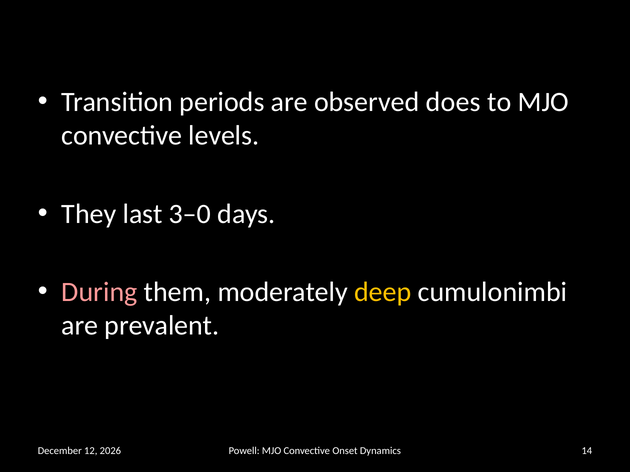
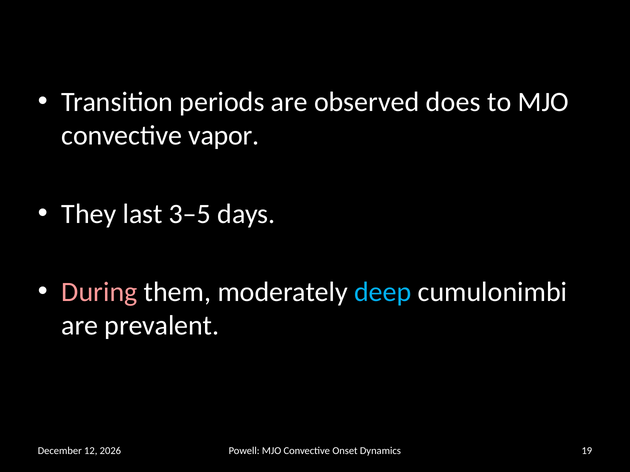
levels: levels -> vapor (224, 136)
3–0: 3–0 -> 3–5 (190, 214)
deep colour: yellow -> light blue (383, 292)
14: 14 -> 19 (587, 451)
